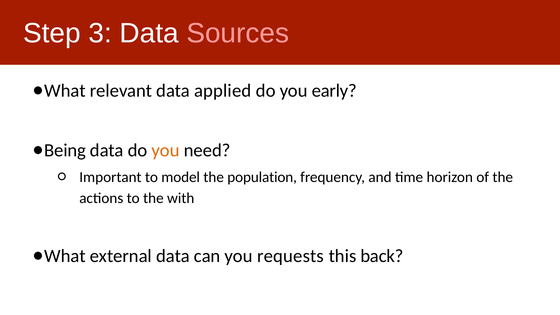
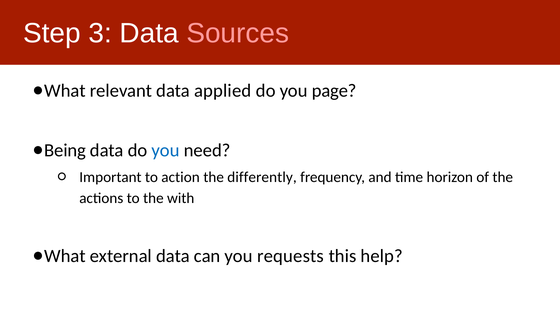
early: early -> page (334, 91)
you colour: orange -> blue (166, 150)
model: model -> action (181, 177)
population: population -> differently (262, 177)
back: back -> help (382, 256)
